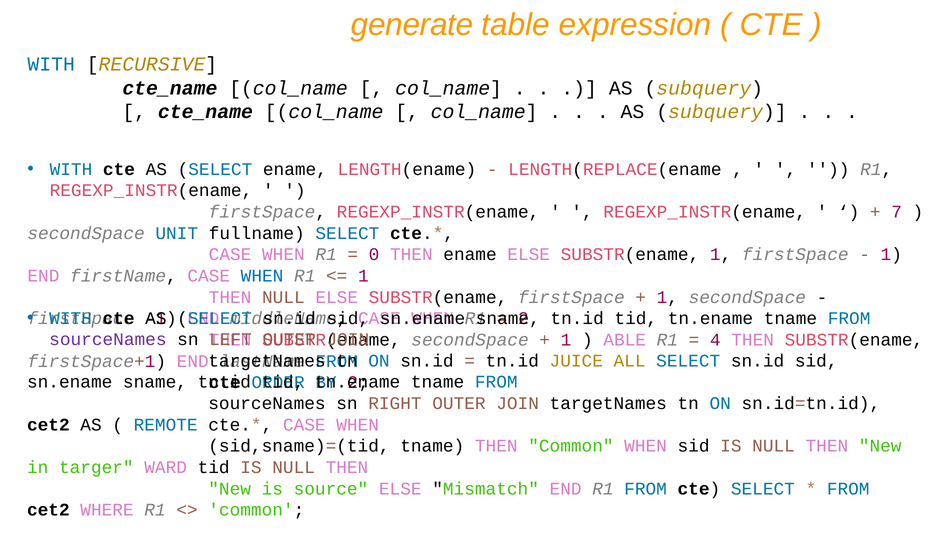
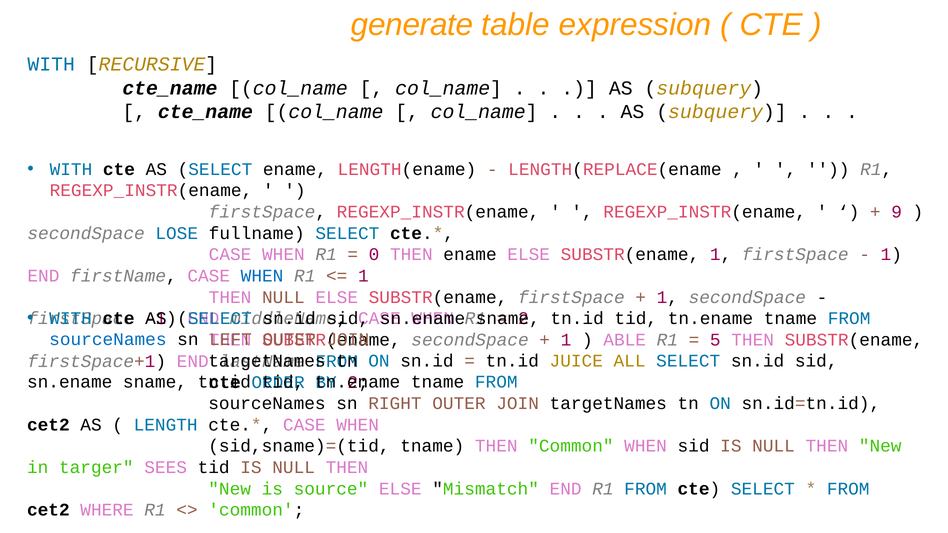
7: 7 -> 9 (897, 212)
UNIT: UNIT -> LOSE (177, 233)
sourceNames colour: purple -> blue (108, 340)
4: 4 -> 5 (715, 340)
REMOTE: REMOTE -> LENGTH (166, 425)
WARD: WARD -> SEES (166, 468)
